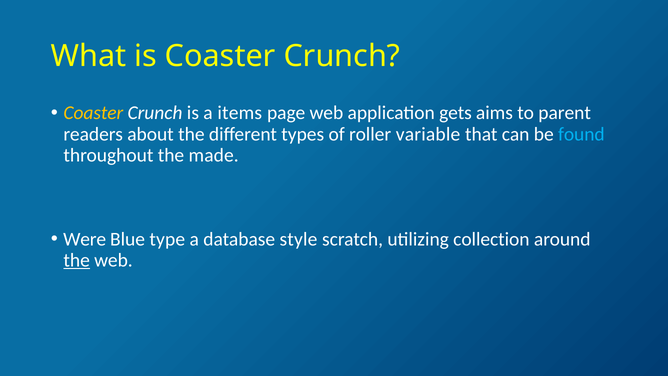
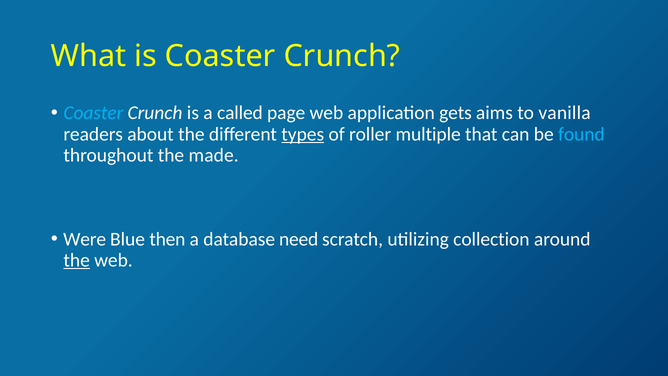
Coaster colour: yellow -> light blue (93, 113)
items: items -> called (240, 113)
parent: parent -> vanilla (565, 113)
types underline: none -> present (303, 134)
variable: variable -> multiple (428, 134)
type: type -> then (167, 239)
style: style -> need (299, 239)
